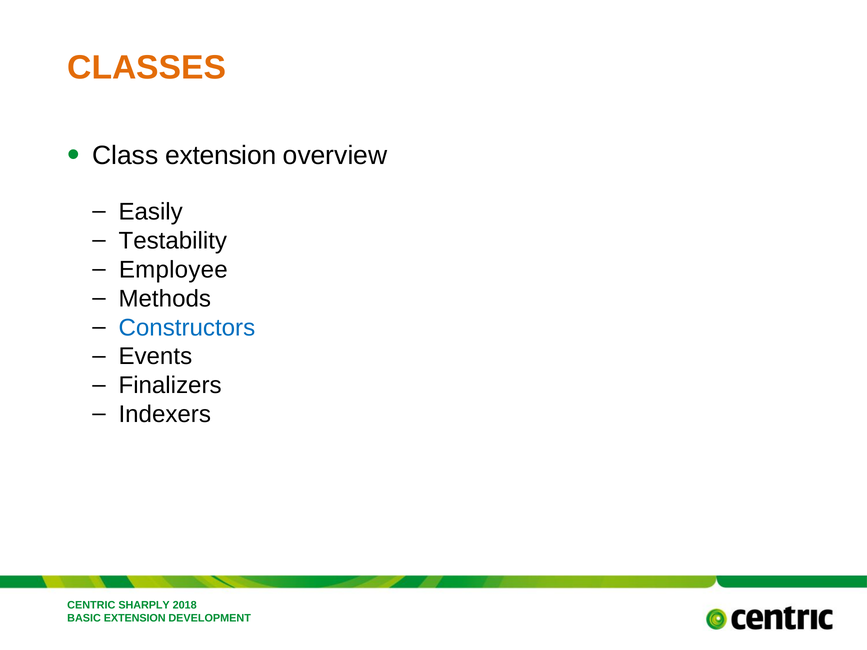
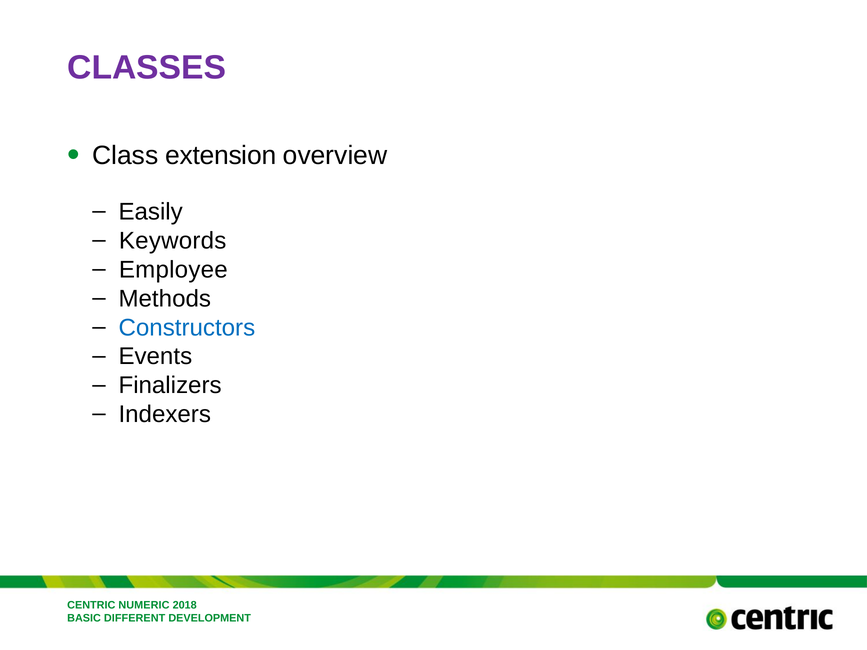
CLASSES colour: orange -> purple (147, 67)
Testability: Testability -> Keywords (173, 241)
SHARPLY: SHARPLY -> NUMERIC (144, 605)
BASIC EXTENSION: EXTENSION -> DIFFERENT (135, 618)
